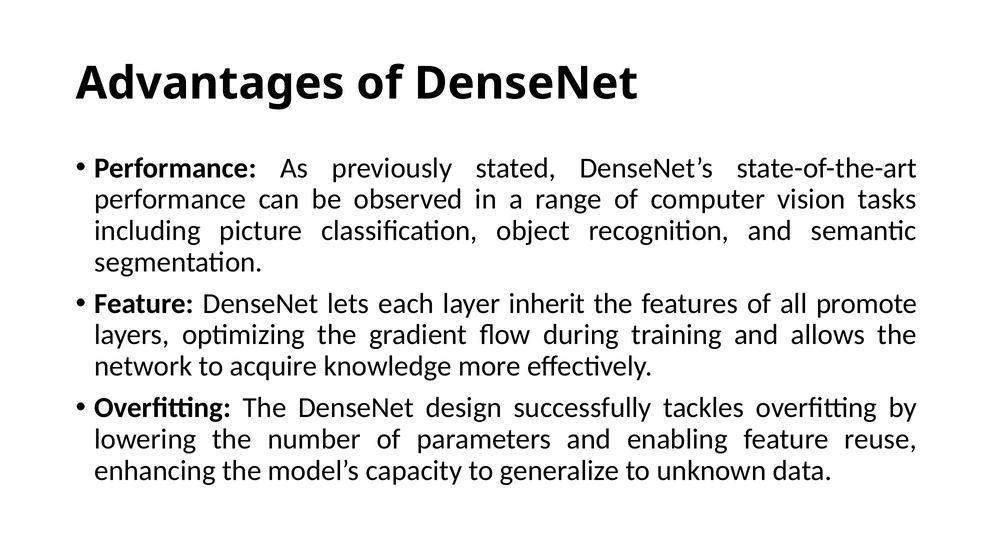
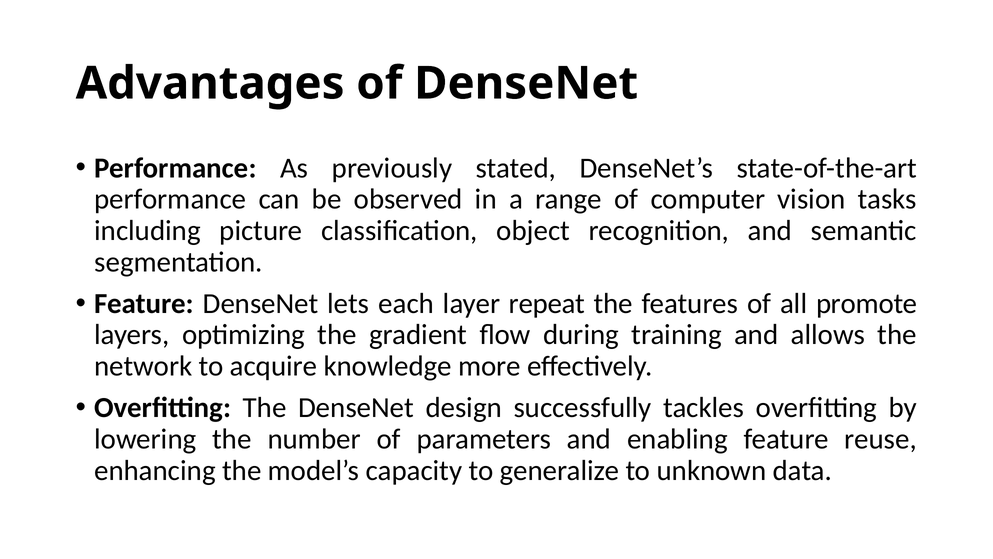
inherit: inherit -> repeat (547, 303)
